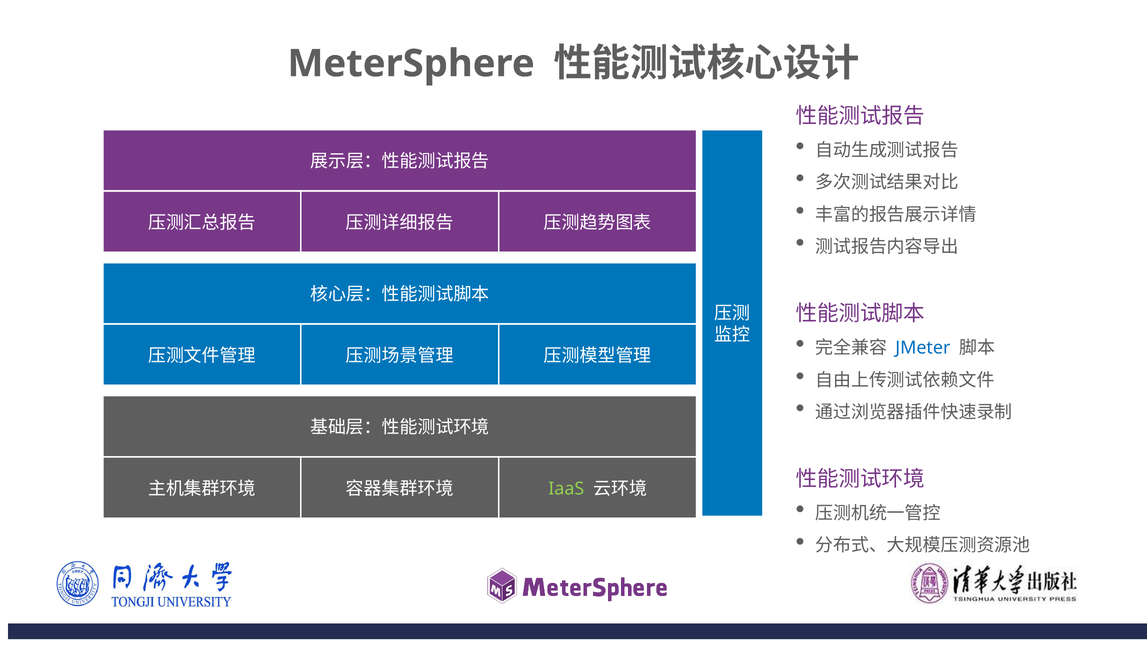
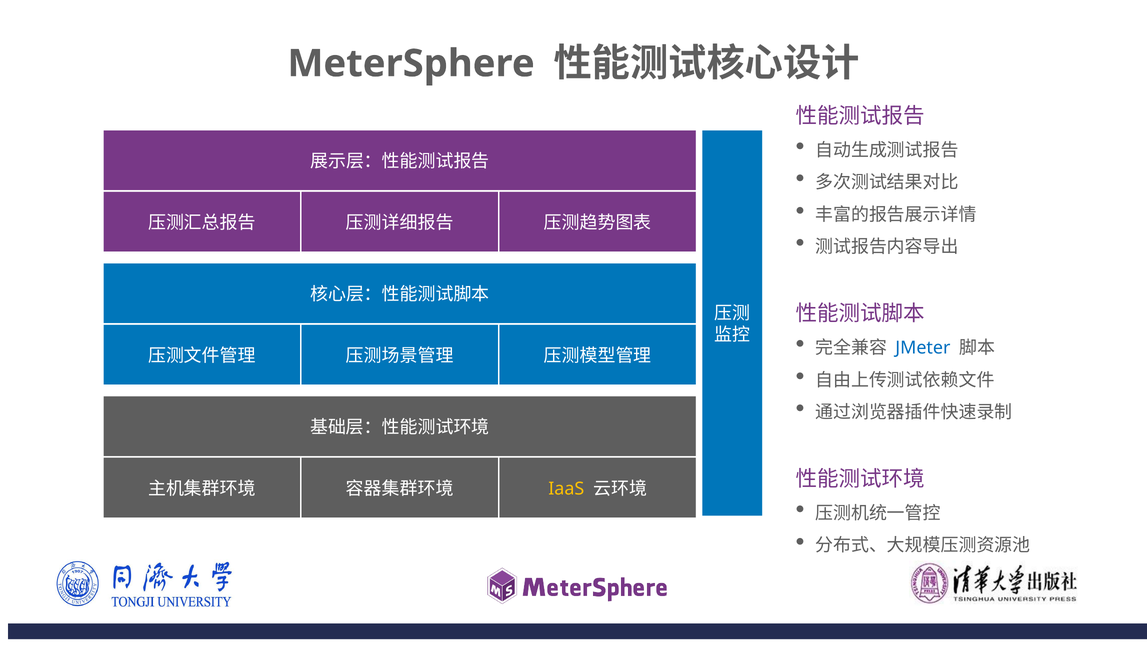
IaaS colour: light green -> yellow (566, 489)
